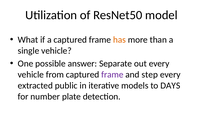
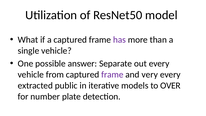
has colour: orange -> purple (119, 40)
step: step -> very (150, 75)
DAYS: DAYS -> OVER (170, 86)
